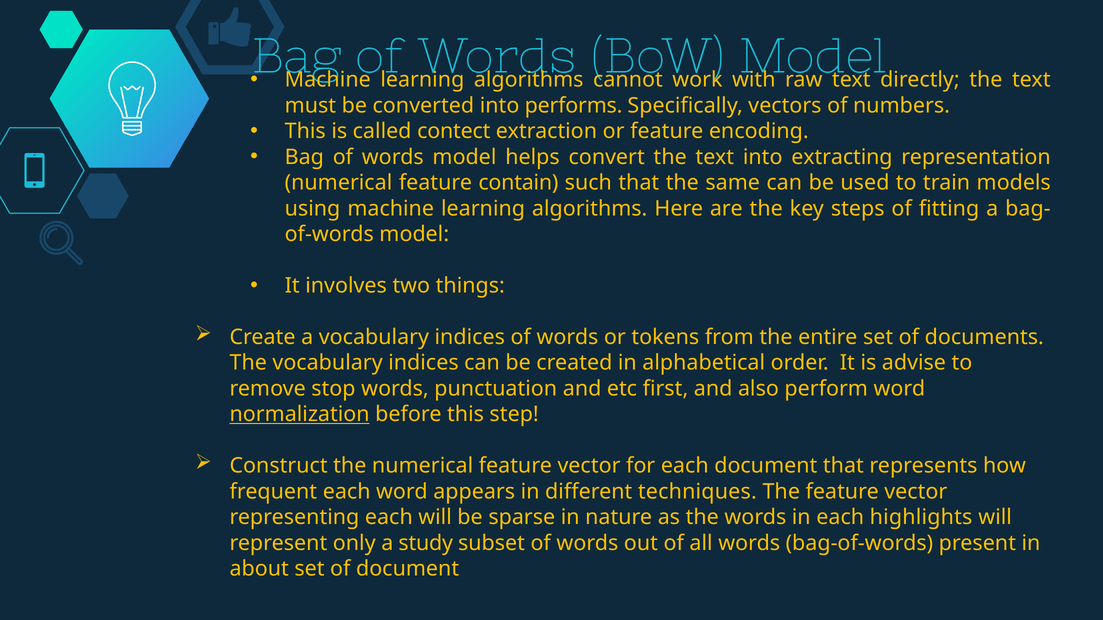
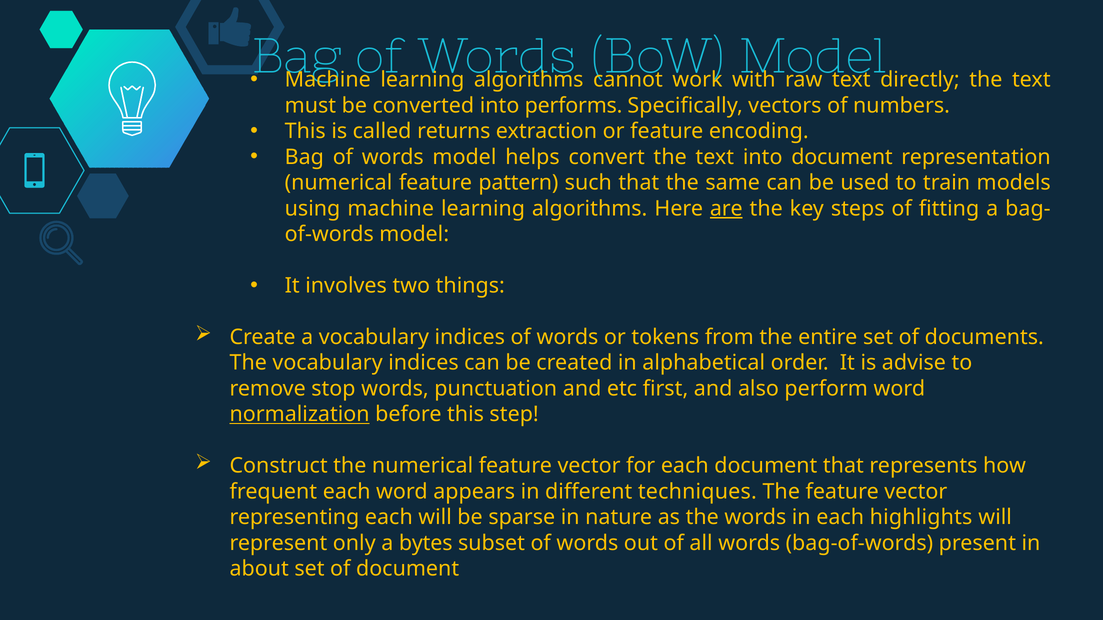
contect: contect -> returns (454, 131)
into extracting: extracting -> document (842, 157)
contain: contain -> pattern (518, 183)
are underline: none -> present (726, 209)
study: study -> bytes (426, 543)
